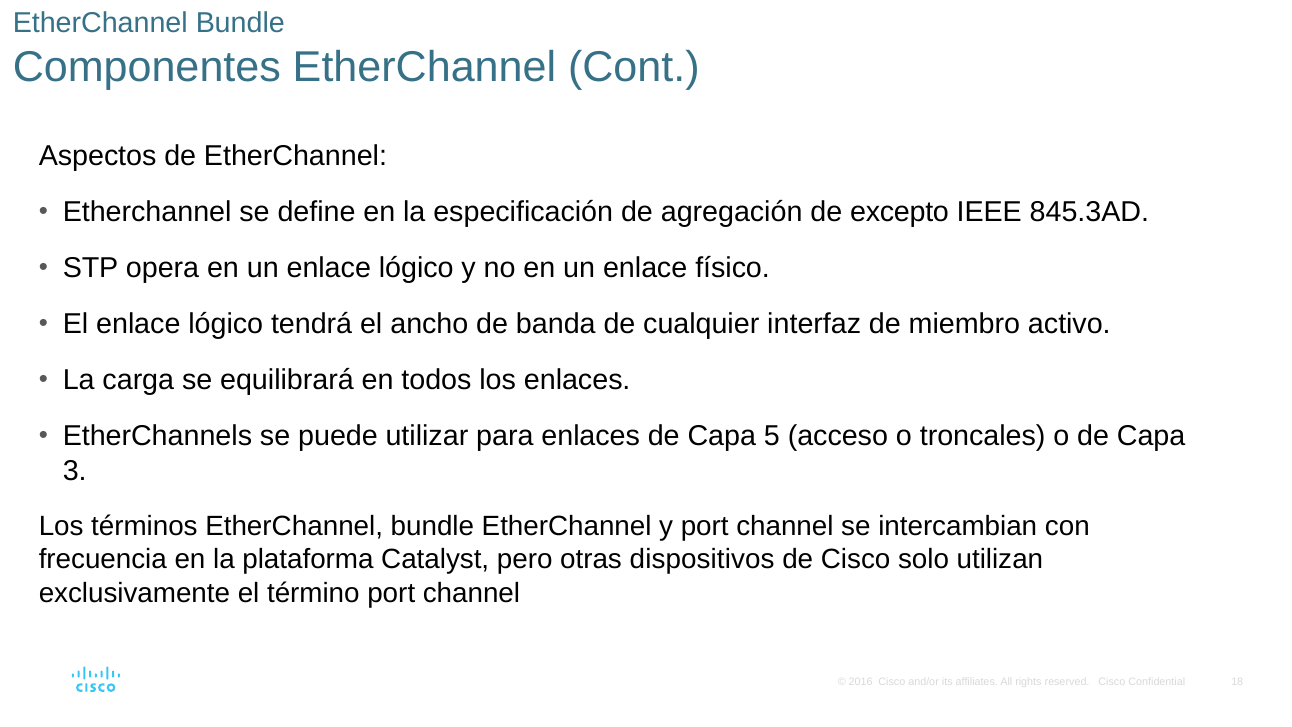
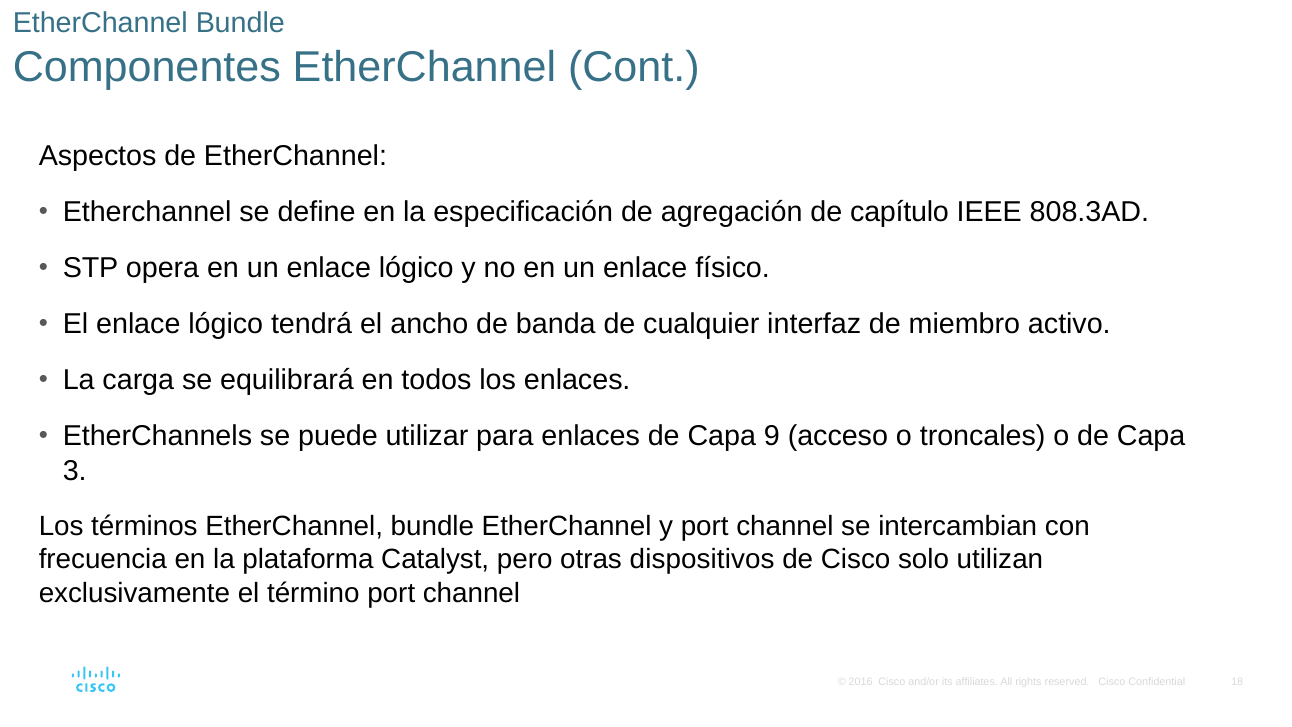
excepto: excepto -> capítulo (900, 212)
845.3AD: 845.3AD -> 808.3AD (1089, 212)
5: 5 -> 9 (772, 436)
